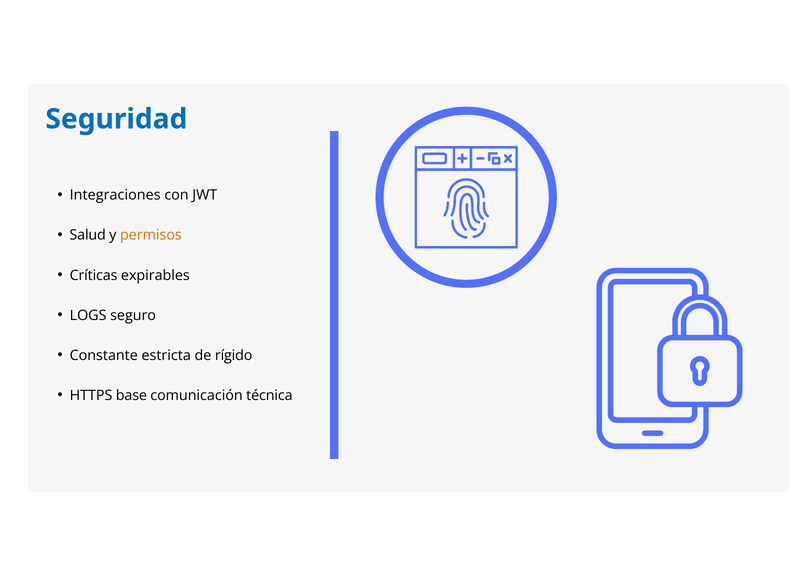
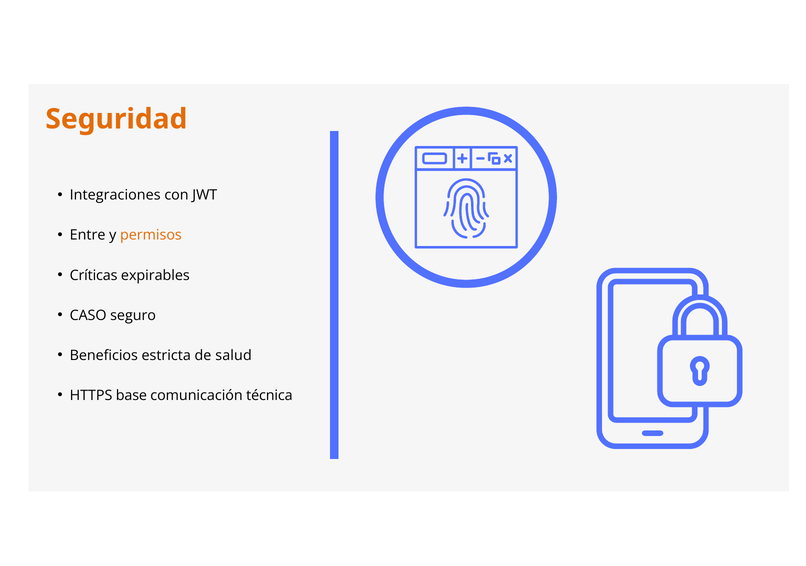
Seguridad colour: blue -> orange (116, 119)
Salud: Salud -> Entre (88, 235)
LOGS: LOGS -> CASO (88, 316)
Constante: Constante -> Beneficios (104, 356)
rígido: rígido -> salud (234, 356)
